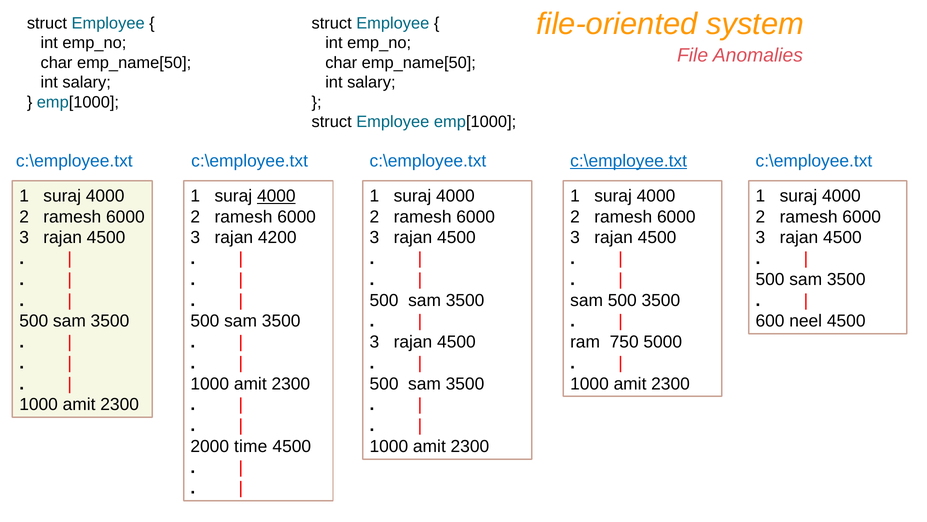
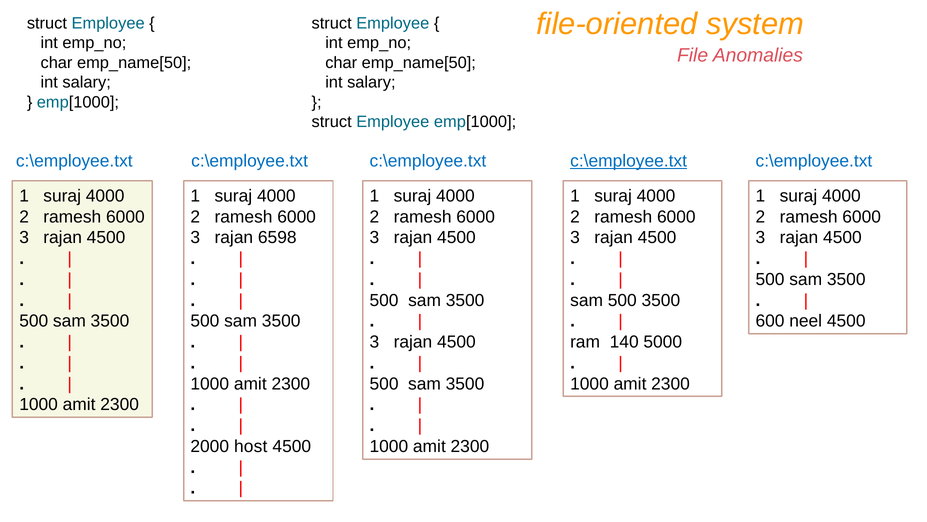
4000 underline: present -> none (276, 196)
4200: 4200 -> 6598 (277, 237)
750: 750 -> 140 (624, 342)
time: time -> host (251, 446)
